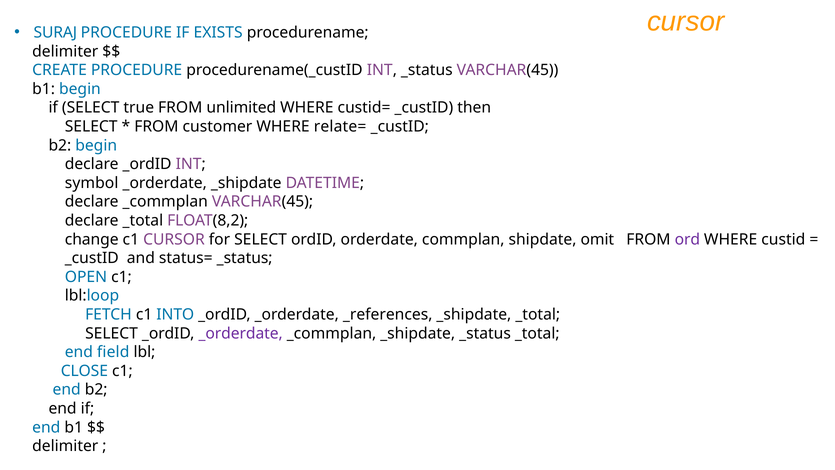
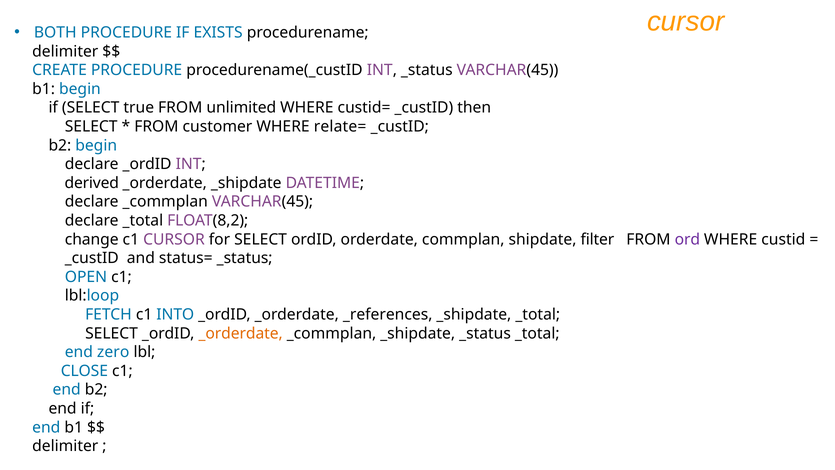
SURAJ: SURAJ -> BOTH (55, 33)
symbol: symbol -> derived (92, 183)
omit: omit -> filter (597, 239)
_orderdate colour: purple -> orange (241, 333)
field: field -> zero (113, 352)
